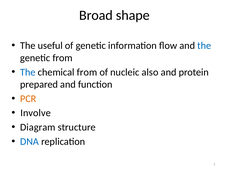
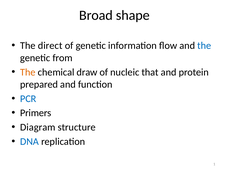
useful: useful -> direct (50, 46)
The colour: blue -> orange (28, 72)
chemical from: from -> draw (87, 72)
also: also -> that (150, 72)
PCR colour: orange -> blue (28, 99)
Involve: Involve -> Primers (36, 113)
